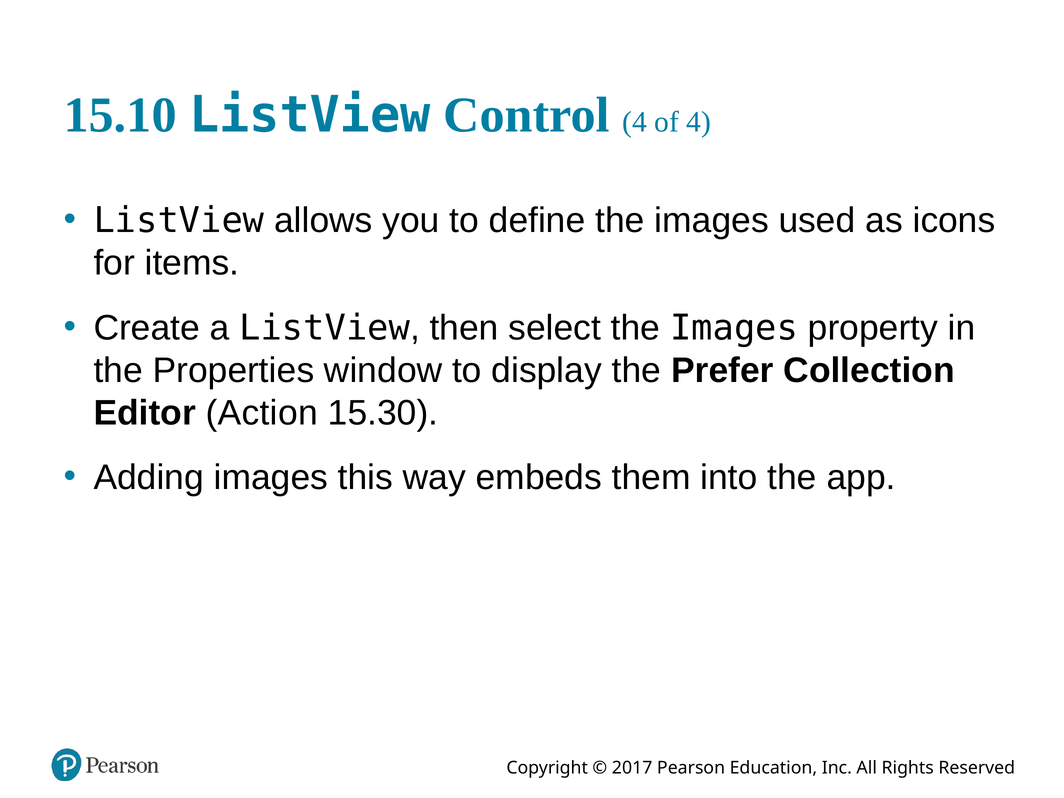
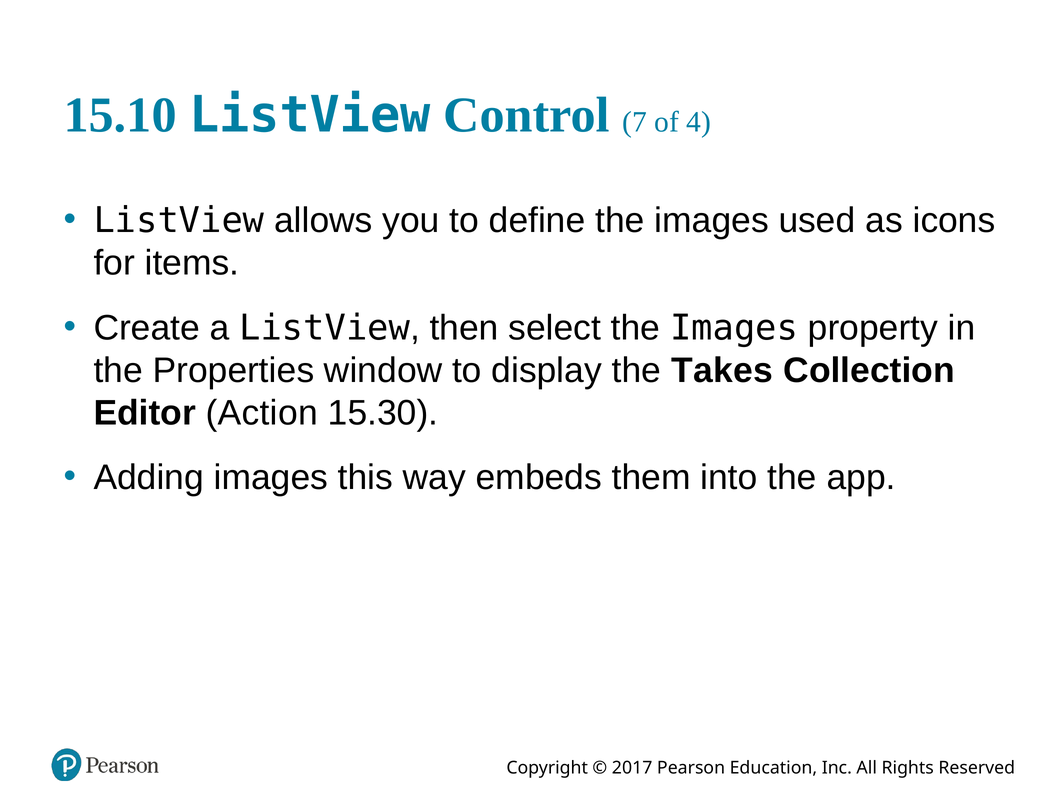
Control 4: 4 -> 7 (635, 122)
Prefer: Prefer -> Takes (722, 370)
